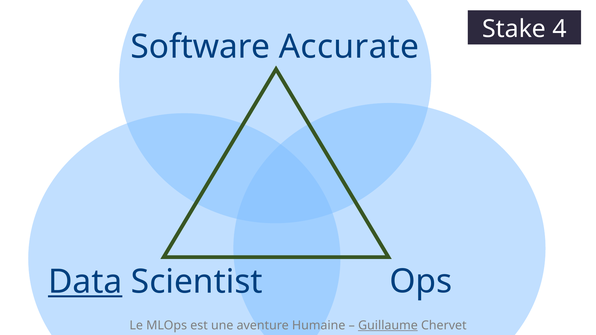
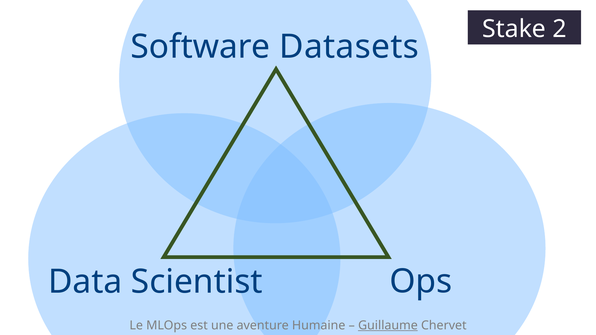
4: 4 -> 2 (560, 29)
Accurate: Accurate -> Datasets (349, 47)
Data underline: present -> none (85, 282)
